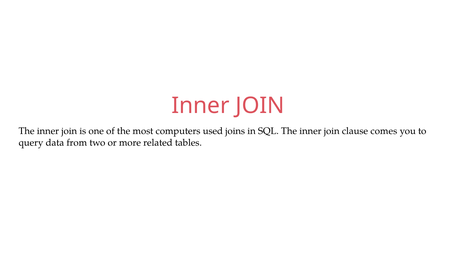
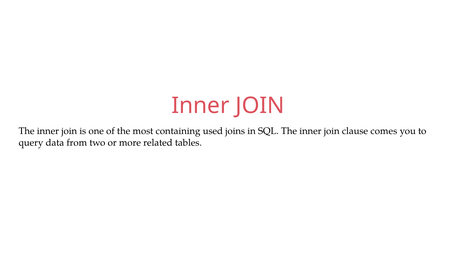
computers: computers -> containing (178, 131)
